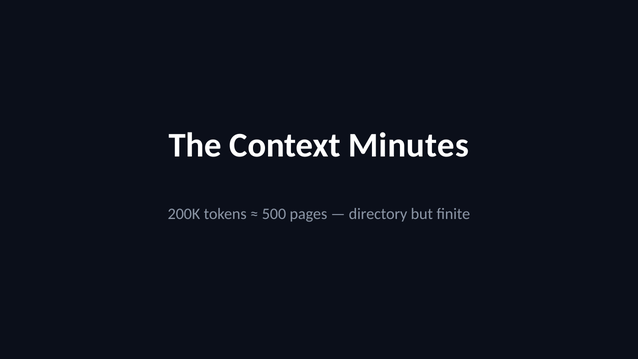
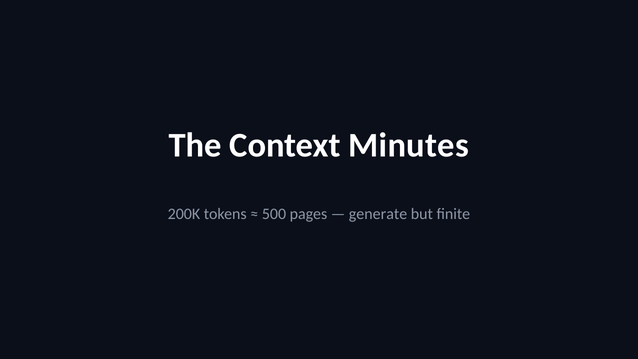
directory: directory -> generate (378, 214)
